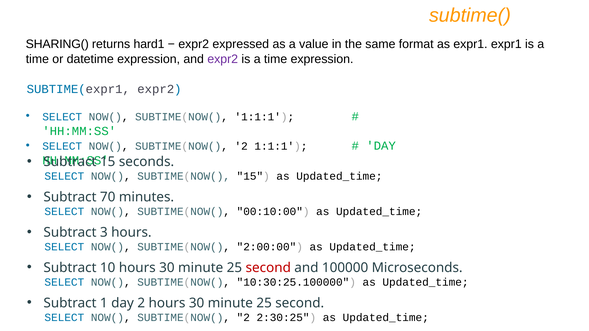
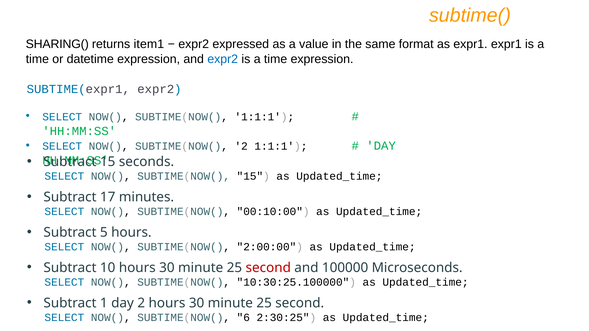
hard1: hard1 -> item1 (149, 44)
expr2 colour: purple -> blue (223, 59)
70: 70 -> 17 (108, 197)
3: 3 -> 5 (104, 233)
2: 2 -> 6 (243, 318)
